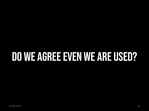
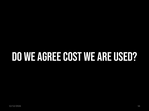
EVEN: EVEN -> COST (72, 57)
